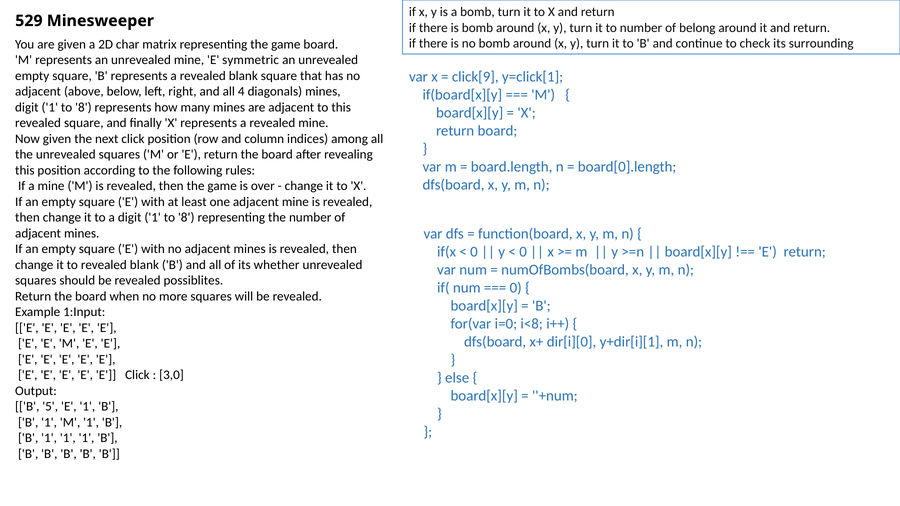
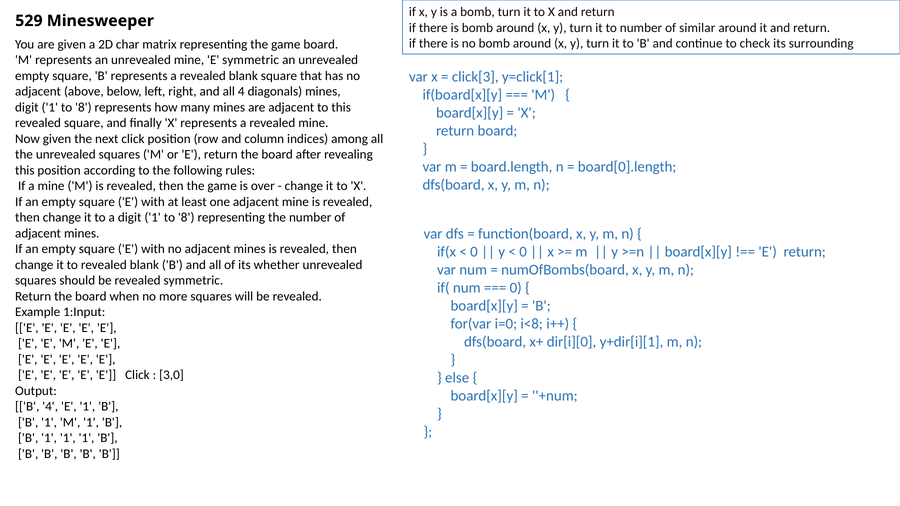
belong: belong -> similar (697, 28)
click[9: click[9 -> click[3 (475, 77)
revealed possiblites: possiblites -> symmetric (193, 281)
B 5: 5 -> 4 (50, 407)
